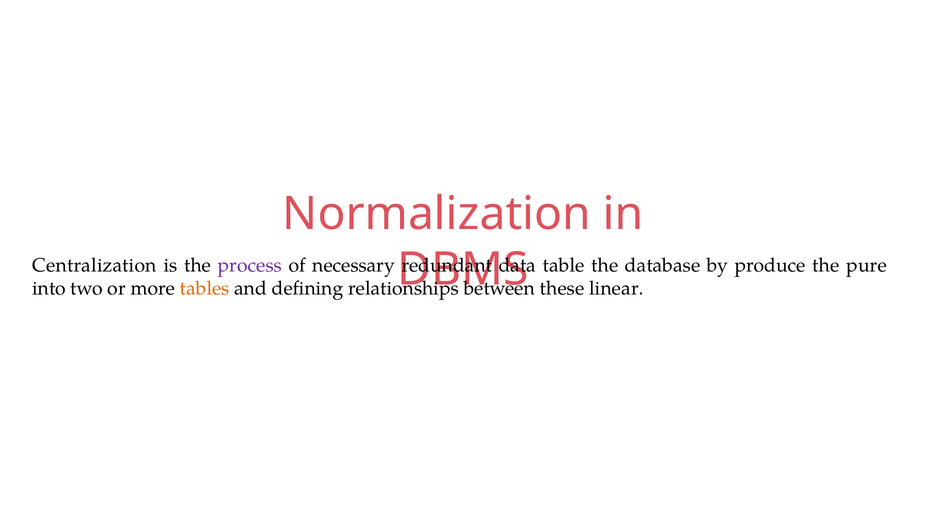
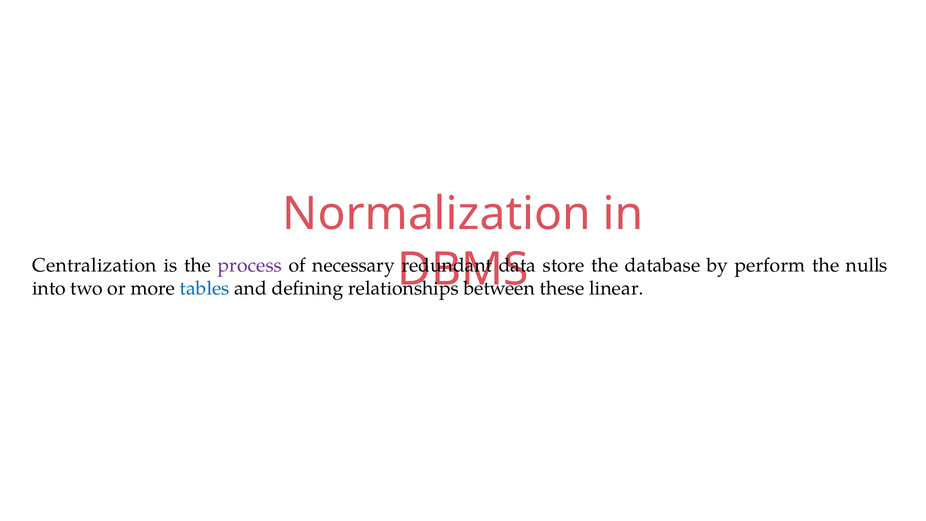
table: table -> store (564, 265)
produce: produce -> perform (770, 265)
pure: pure -> nulls (867, 265)
tables colour: orange -> blue (205, 288)
